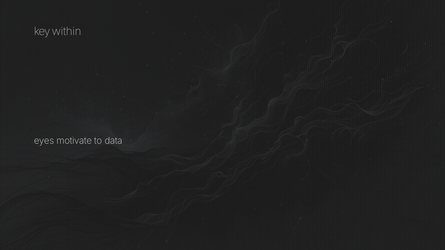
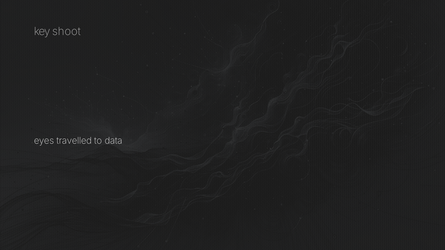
within: within -> shoot (66, 31)
motivate: motivate -> travelled (74, 141)
